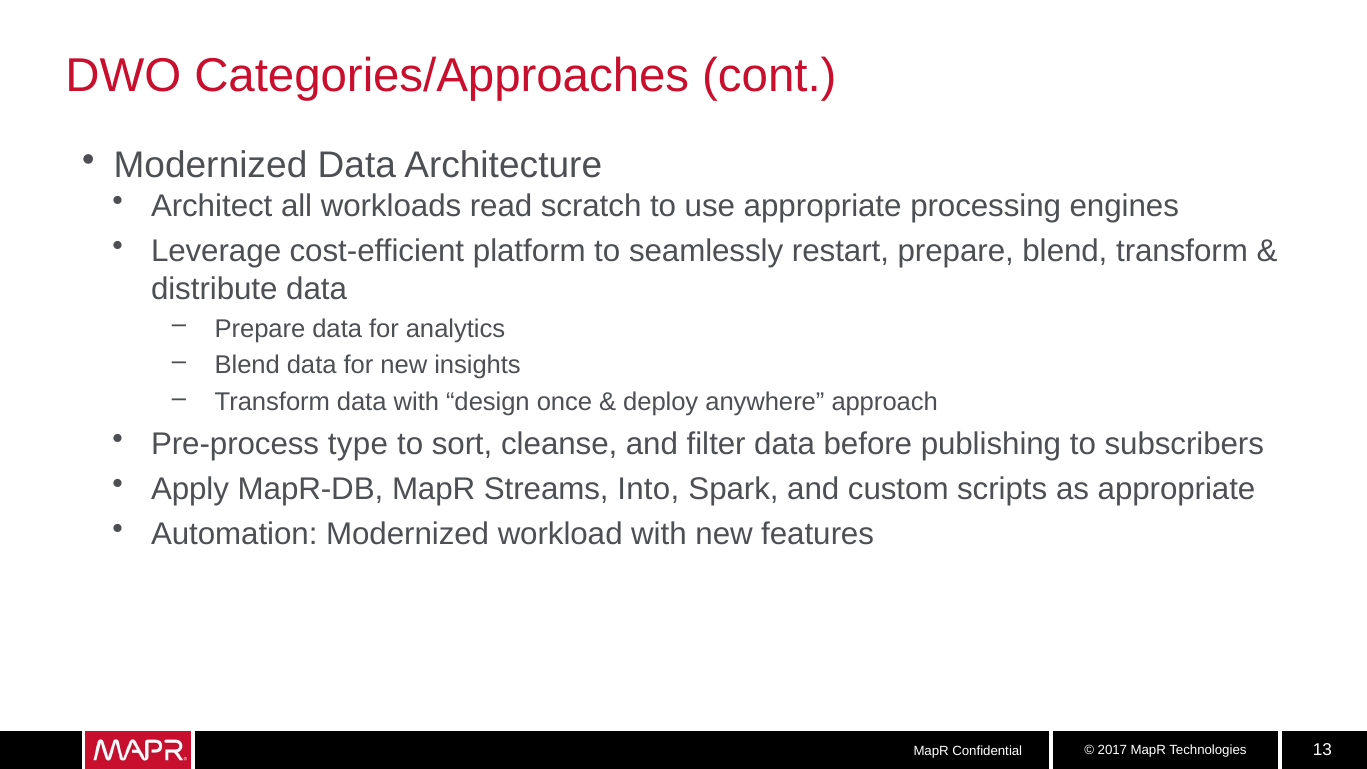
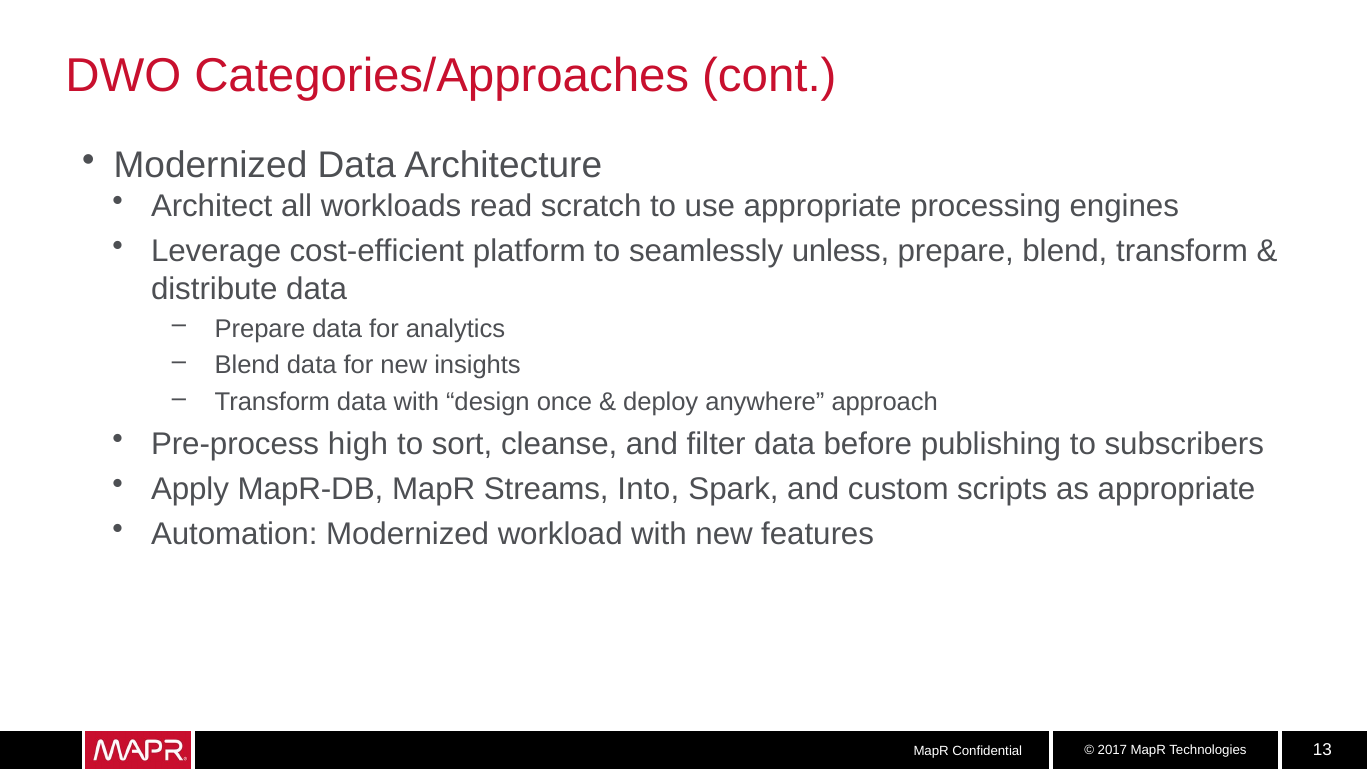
restart: restart -> unless (841, 251)
type: type -> high (358, 444)
